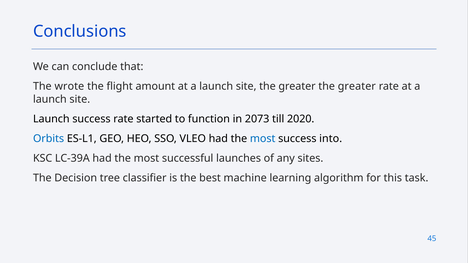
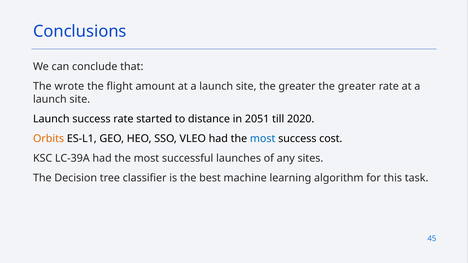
function: function -> distance (209, 119)
2073: 2073 -> 2051 (257, 119)
Orbits colour: blue -> orange (49, 139)
into: into -> cost (331, 139)
